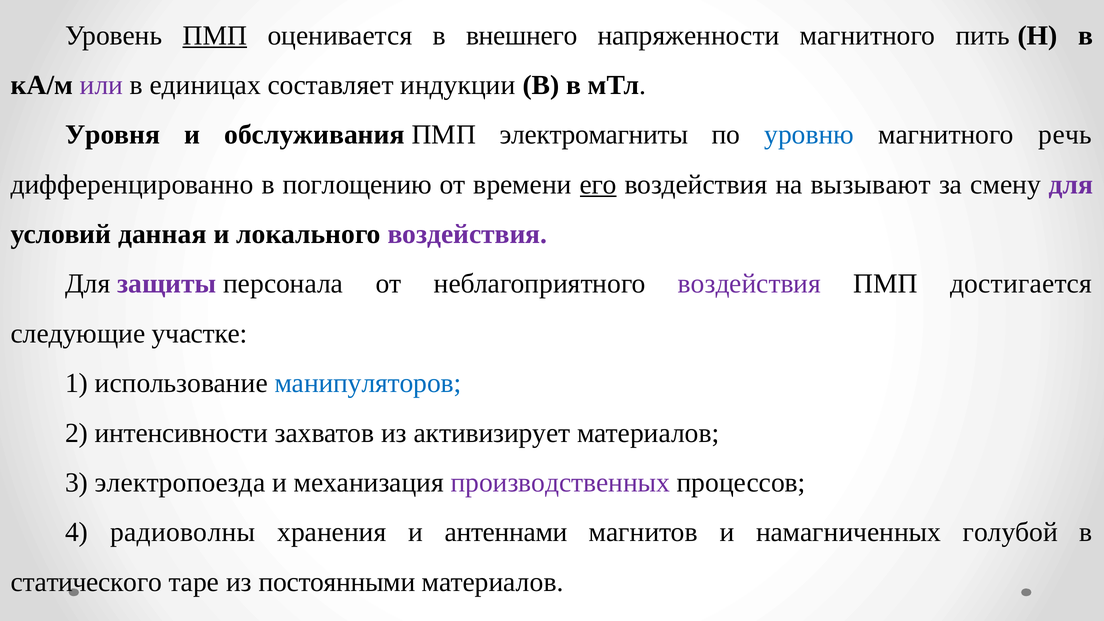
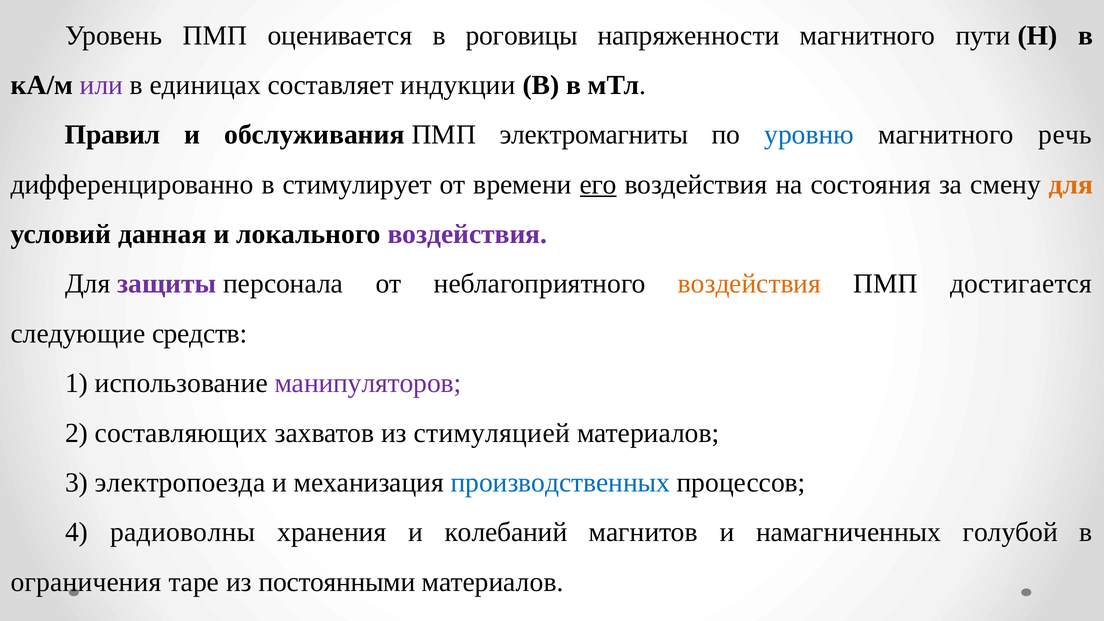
ПМП underline: present -> none (215, 35)
внешнего: внешнего -> роговицы (522, 35)
пить: пить -> пути (983, 35)
Уровня: Уровня -> Правил (113, 135)
поглощению: поглощению -> стимулирует (357, 185)
вызывают: вызывают -> состояния (871, 185)
для colour: purple -> orange (1071, 185)
воздействия colour: purple -> orange (749, 284)
участке: участке -> средств (200, 334)
манипуляторов colour: blue -> purple (368, 383)
интенсивности: интенсивности -> составляющих (181, 433)
активизирует: активизирует -> стимуляцией (492, 433)
производственных colour: purple -> blue (560, 483)
антеннами: антеннами -> колебаний (506, 532)
статического: статического -> ограничения (86, 582)
